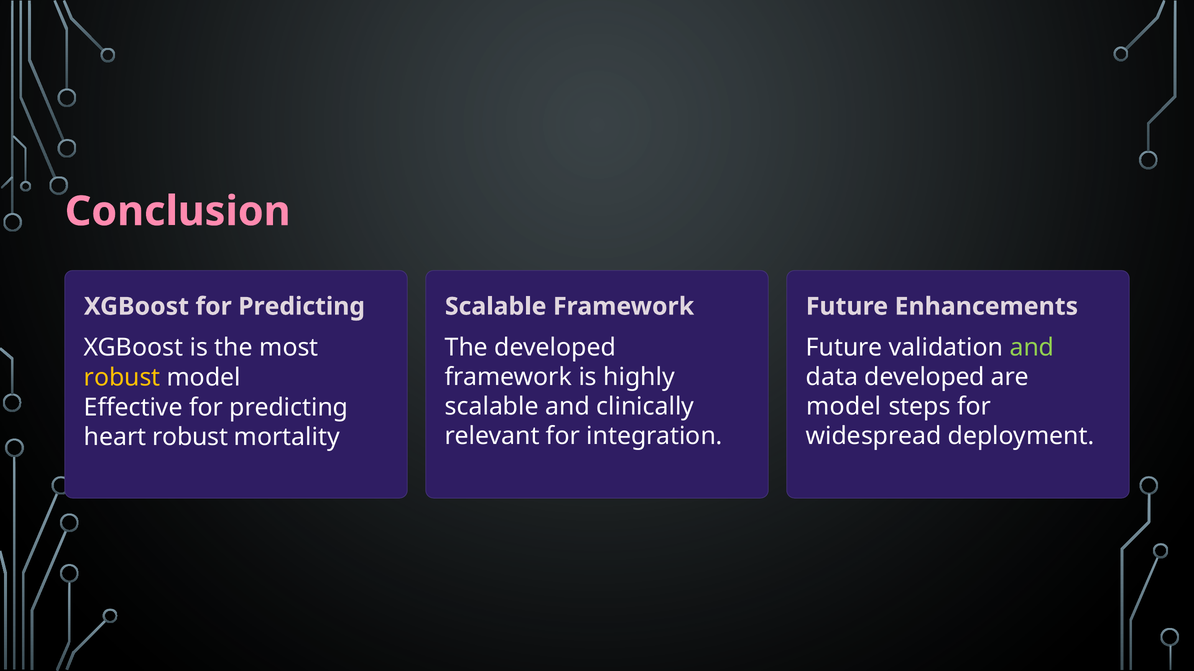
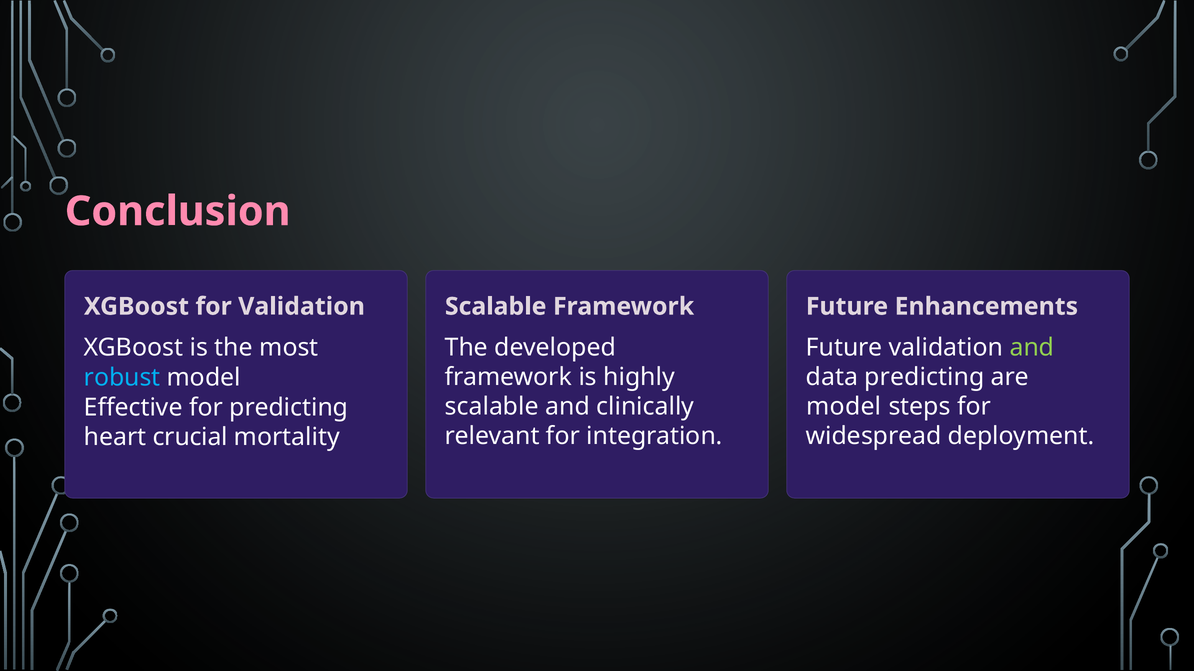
XGBoost for Predicting: Predicting -> Validation (302, 307)
data developed: developed -> predicting (924, 377)
robust colour: yellow -> light blue (122, 378)
heart robust: robust -> crucial (190, 438)
